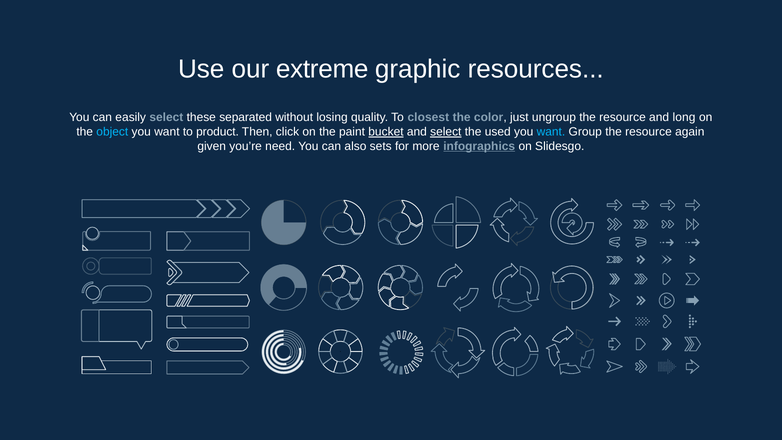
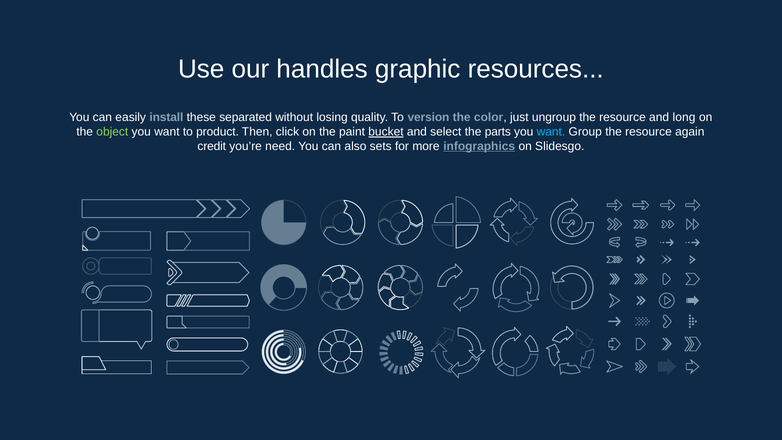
extreme: extreme -> handles (322, 69)
easily select: select -> install (166, 117)
closest: closest -> version (428, 117)
object colour: light blue -> light green (112, 132)
select underline: present -> none (446, 132)
used: used -> parts (498, 132)
given: given -> credit (212, 146)
